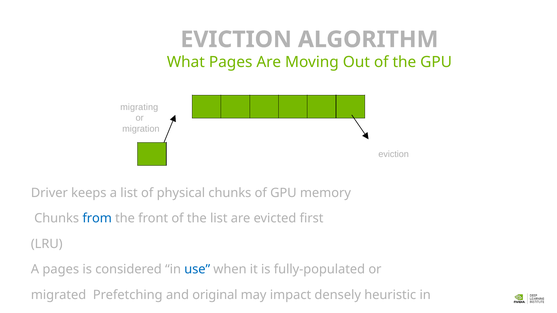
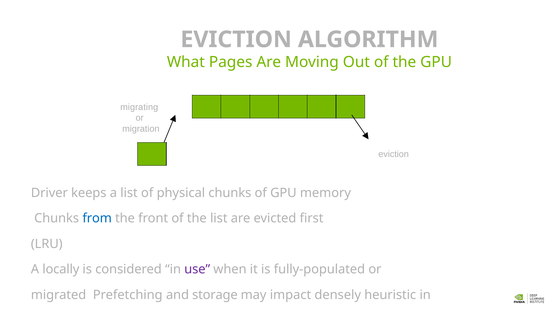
A pages: pages -> locally (61, 270)
use colour: blue -> purple (197, 270)
original: original -> storage (215, 295)
